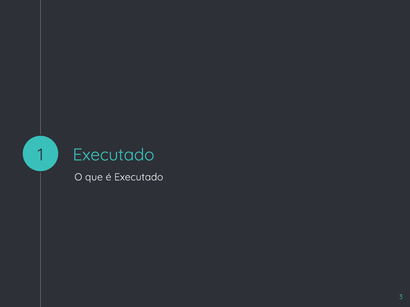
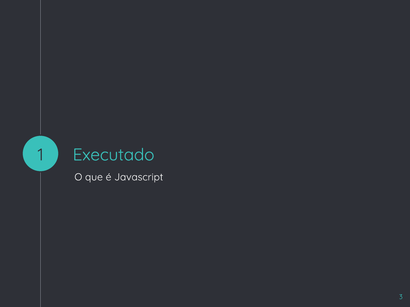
é Executado: Executado -> Javascript (139, 177)
